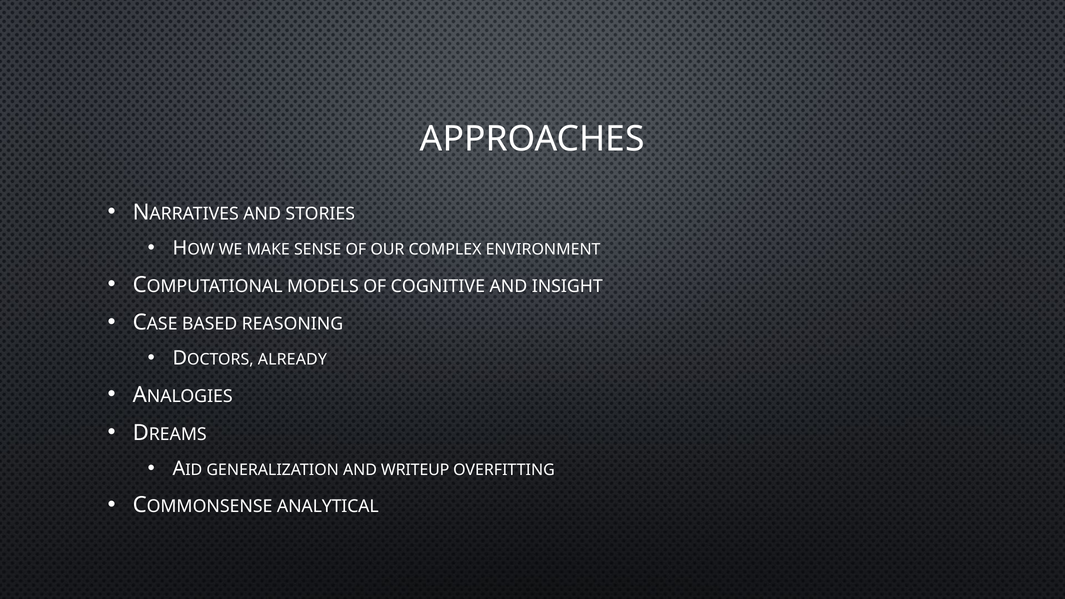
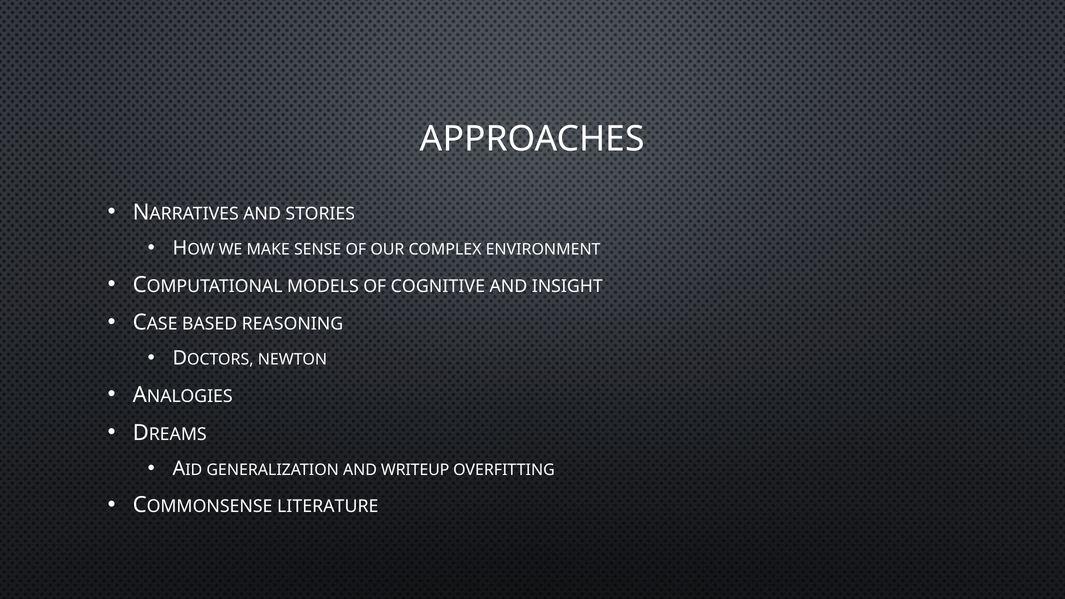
ALREADY: ALREADY -> NEWTON (292, 360)
ANALYTICAL: ANALYTICAL -> LITERATURE (328, 507)
